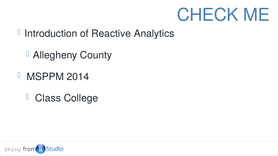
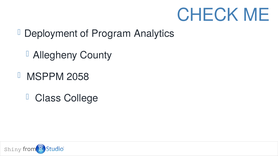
Introduction: Introduction -> Deployment (51, 34)
Reactive: Reactive -> Program (111, 34)
2014: 2014 -> 2058 (78, 77)
